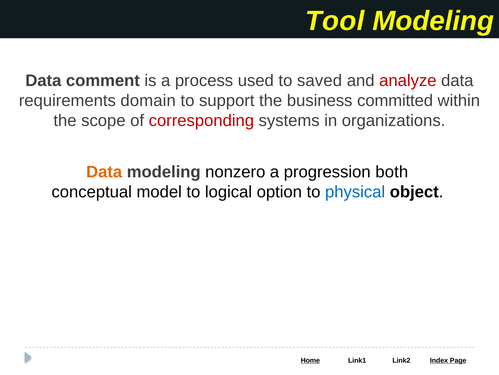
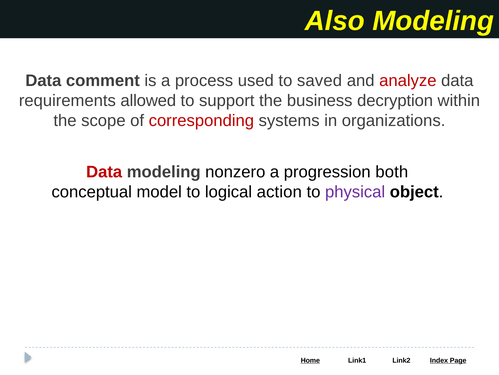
Tool: Tool -> Also (335, 21)
domain: domain -> allowed (148, 101)
committed: committed -> decryption (395, 101)
Data colour: orange -> red (104, 172)
option: option -> action (279, 192)
physical colour: blue -> purple (355, 192)
